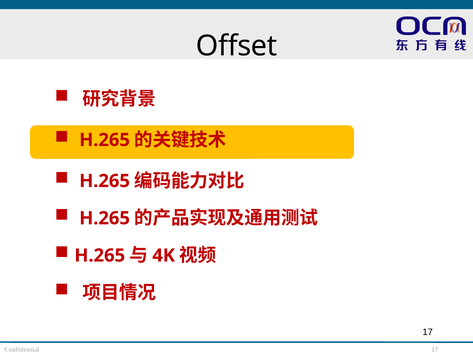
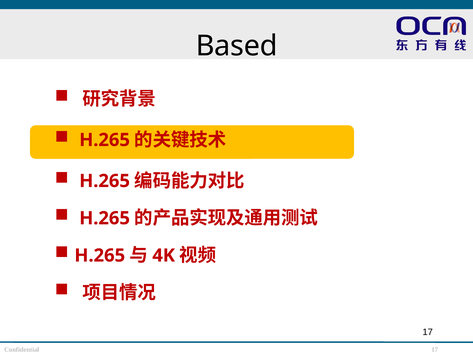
Offset: Offset -> Based (237, 46)
